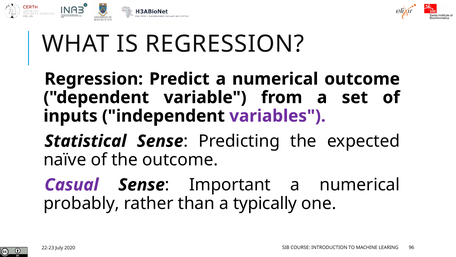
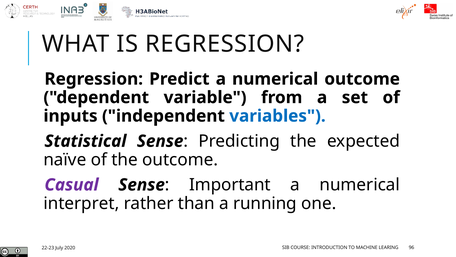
variables colour: purple -> blue (277, 116)
probably: probably -> interpret (81, 203)
typically: typically -> running (265, 203)
